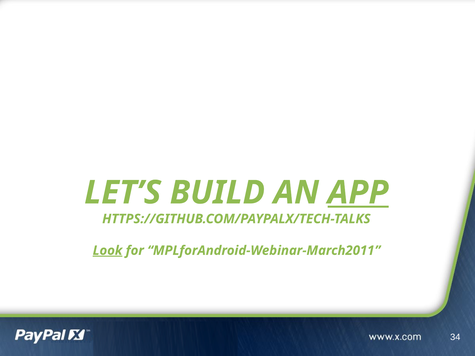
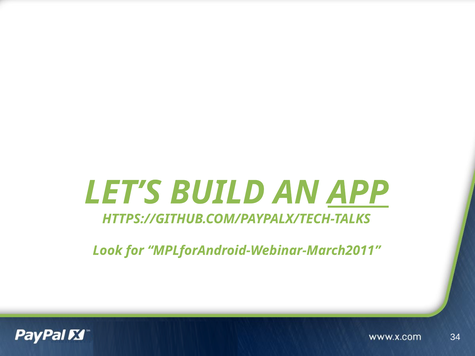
Look underline: present -> none (108, 251)
